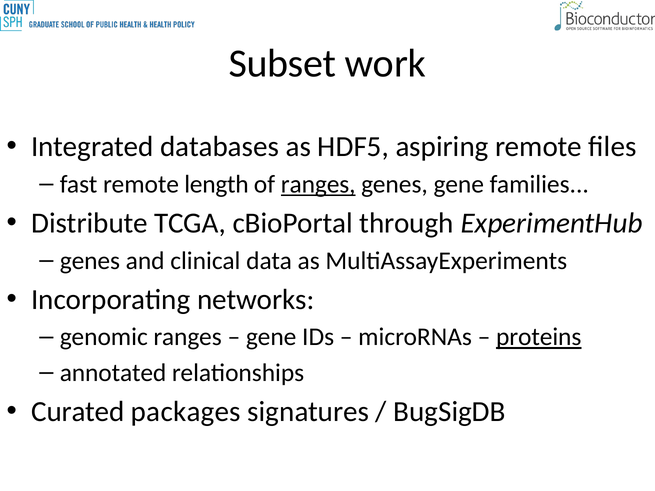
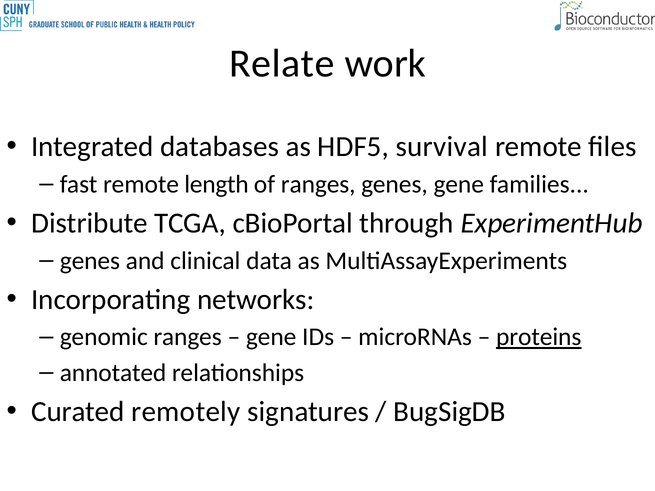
Subset: Subset -> Relate (282, 63)
aspiring: aspiring -> survival (442, 147)
ranges underline: present -> none (318, 184)
packages: packages -> remotely (186, 412)
